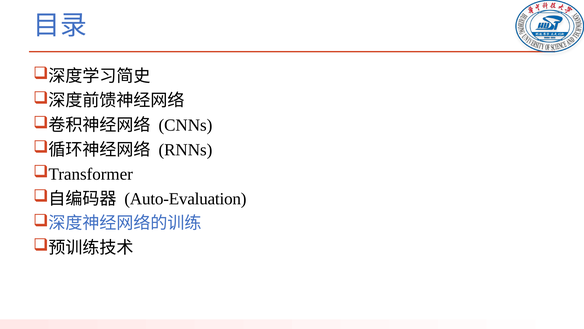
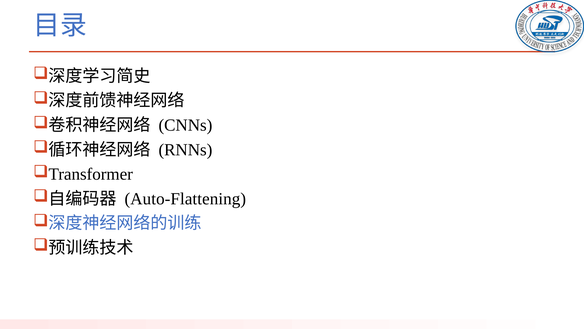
Auto-Evaluation: Auto-Evaluation -> Auto-Flattening (185, 198)
